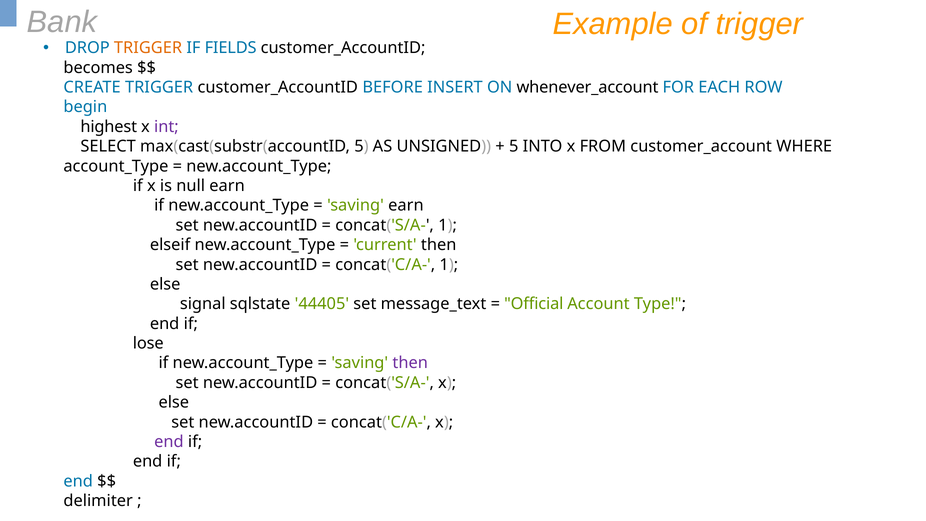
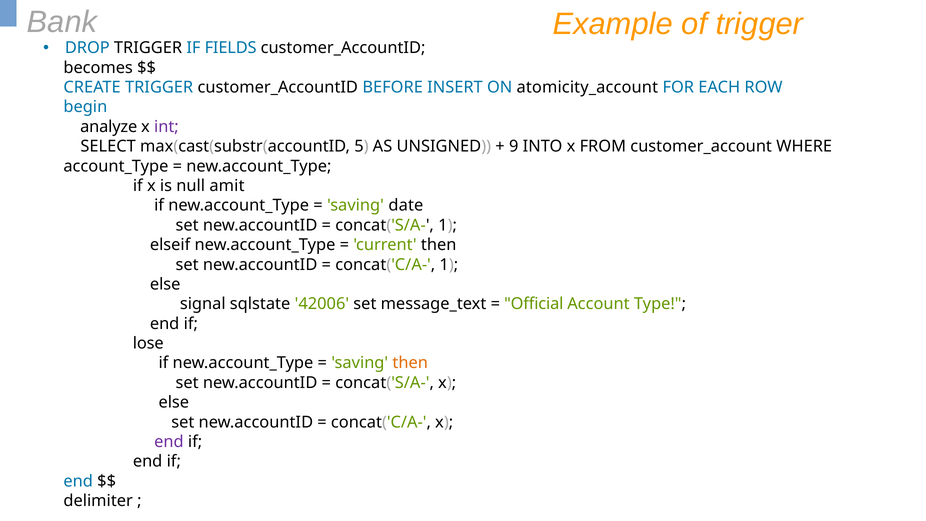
TRIGGER colour: orange -> black (148, 48)
whenever_account: whenever_account -> atomicity_account (587, 87)
highest: highest -> analyze (109, 127)
5: 5 -> 9 (514, 146)
null earn: earn -> amit (227, 186)
saving earn: earn -> date (406, 205)
44405: 44405 -> 42006 (322, 304)
then colour: purple -> orange (410, 363)
